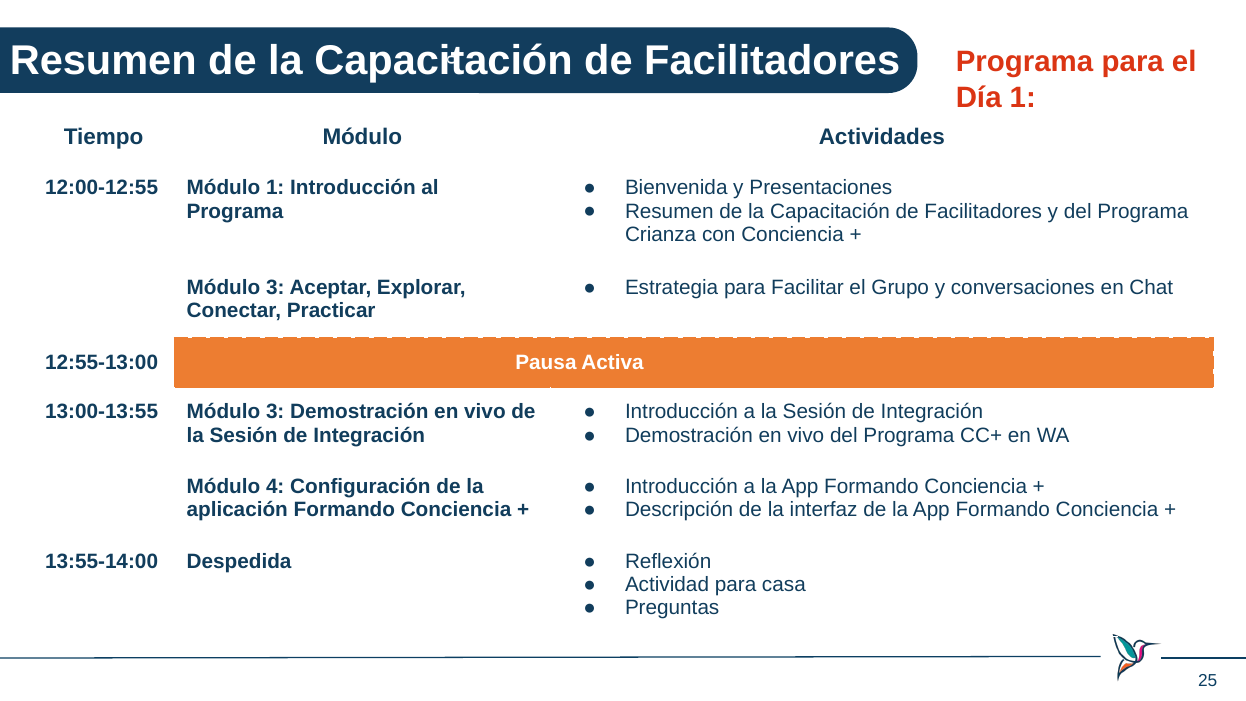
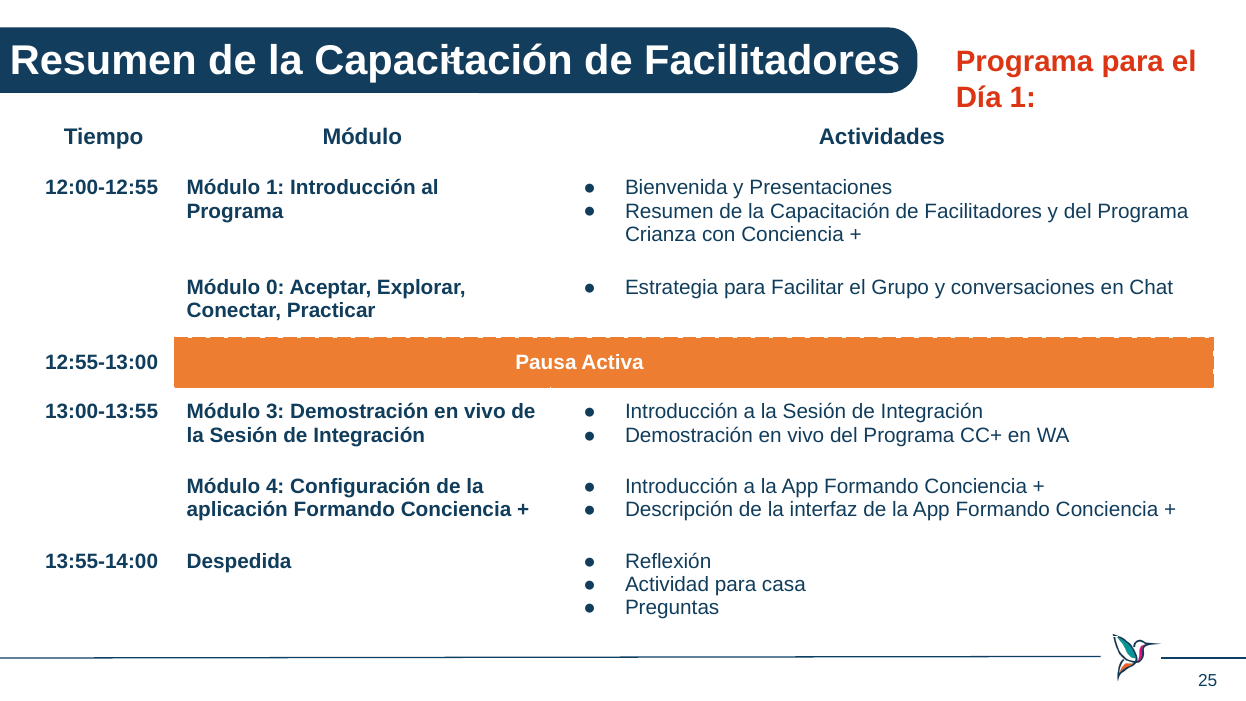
3: 3 -> 0 (275, 288)
